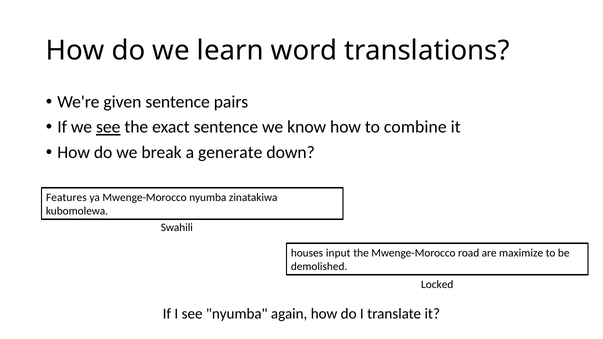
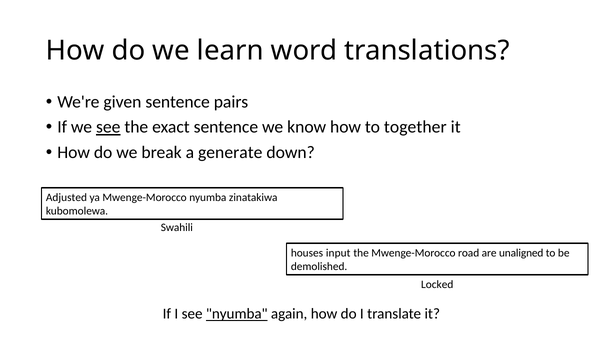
combine: combine -> together (415, 127)
Features: Features -> Adjusted (66, 198)
maximize: maximize -> unaligned (521, 253)
nyumba underline: none -> present (237, 314)
